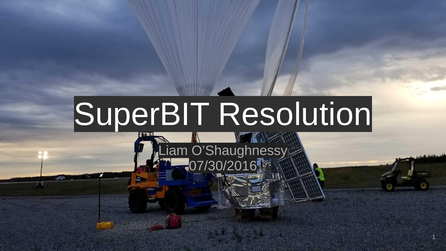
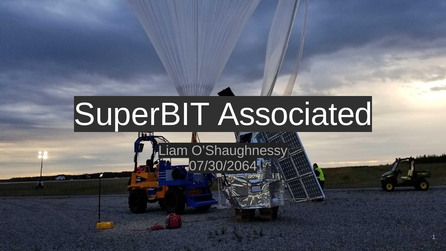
Resolution: Resolution -> Associated (295, 114)
07/30/2016: 07/30/2016 -> 07/30/2064 (223, 166)
